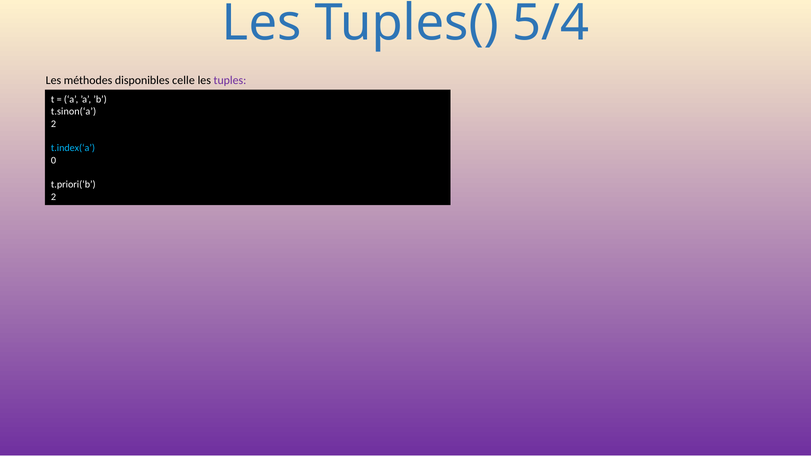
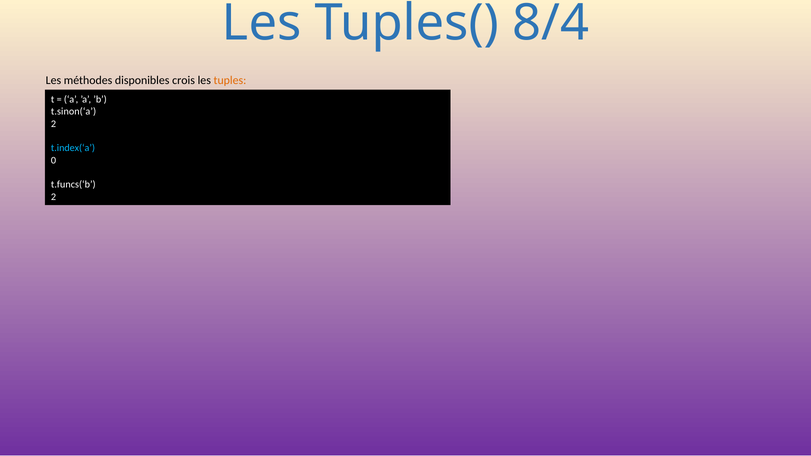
5/4: 5/4 -> 8/4 (551, 23)
celle: celle -> crois (184, 80)
tuples colour: purple -> orange (230, 80)
t.priori(‘b: t.priori(‘b -> t.funcs(‘b (73, 185)
